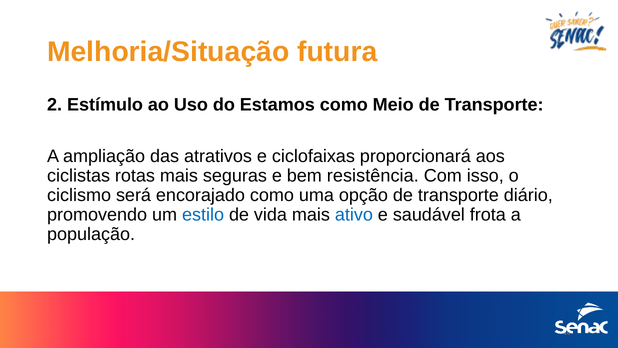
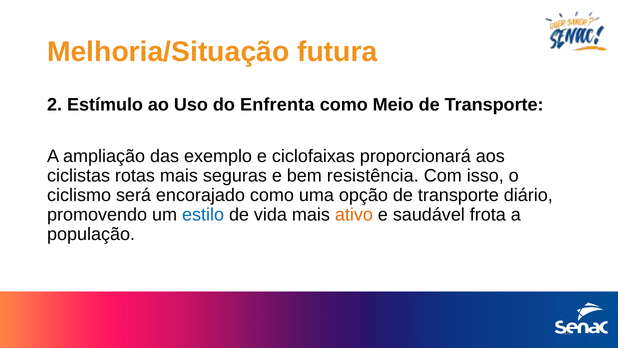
Estamos: Estamos -> Enfrenta (277, 104)
atrativos: atrativos -> exemplo (218, 156)
ativo colour: blue -> orange (354, 215)
